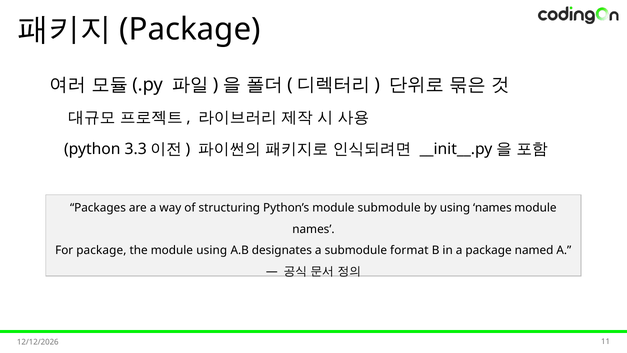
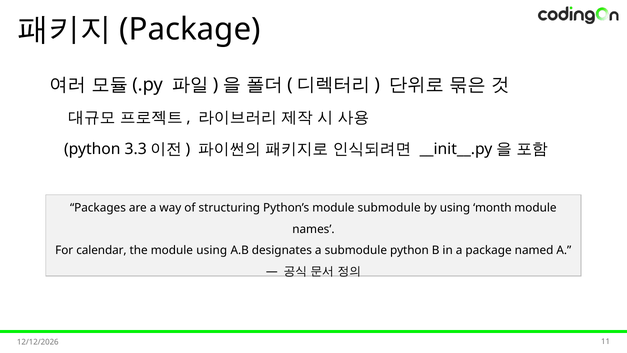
using names: names -> month (492, 208)
For package: package -> calendar (101, 250)
submodule format: format -> python (409, 250)
